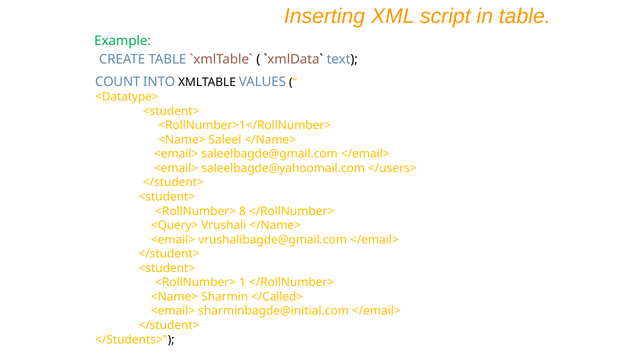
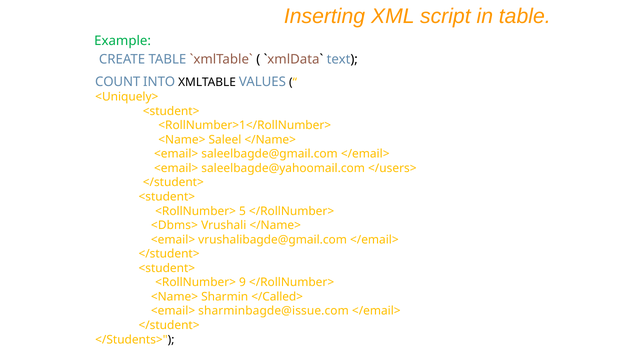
<Datatype>: <Datatype> -> <Uniquely> (127, 97)
8: 8 -> 5 (242, 211)
<Query>: <Query> -> <Dbms> (174, 225)
1: 1 -> 9 (242, 283)
sharminbagde@initial.com: sharminbagde@initial.com -> sharminbagde@issue.com (274, 311)
